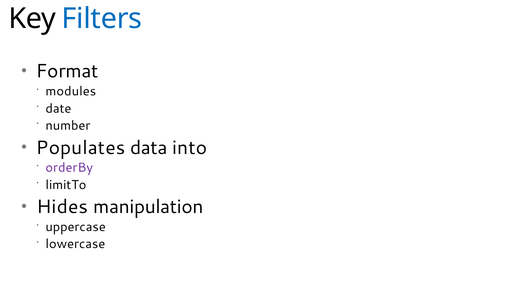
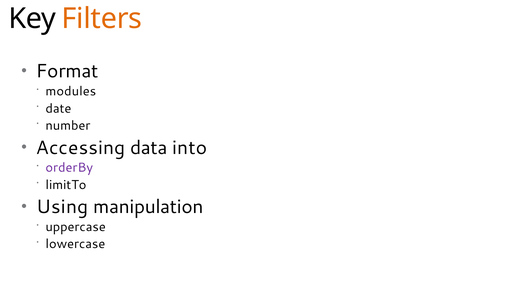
Filters colour: blue -> orange (102, 19)
Populates: Populates -> Accessing (81, 147)
Hides: Hides -> Using (62, 207)
